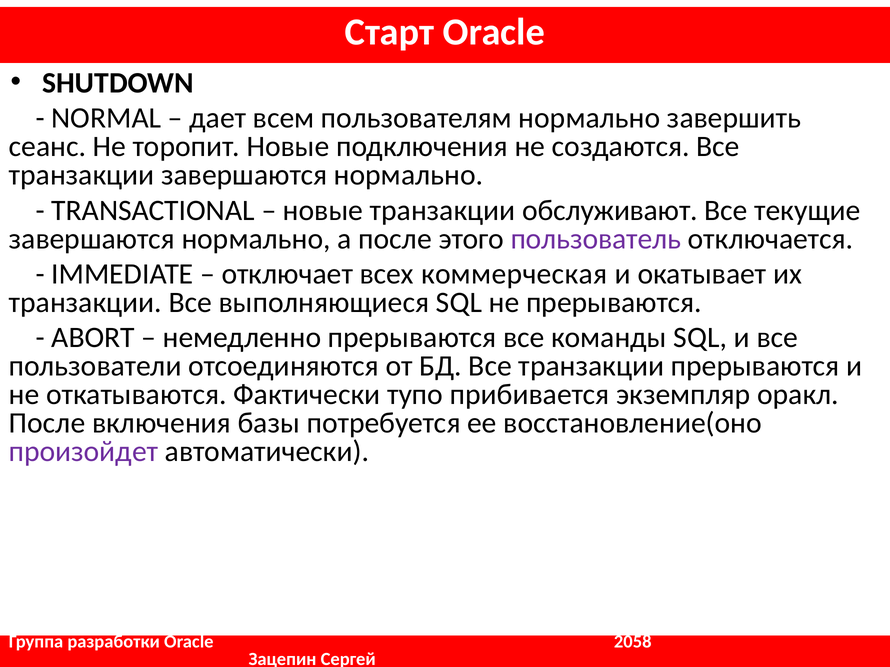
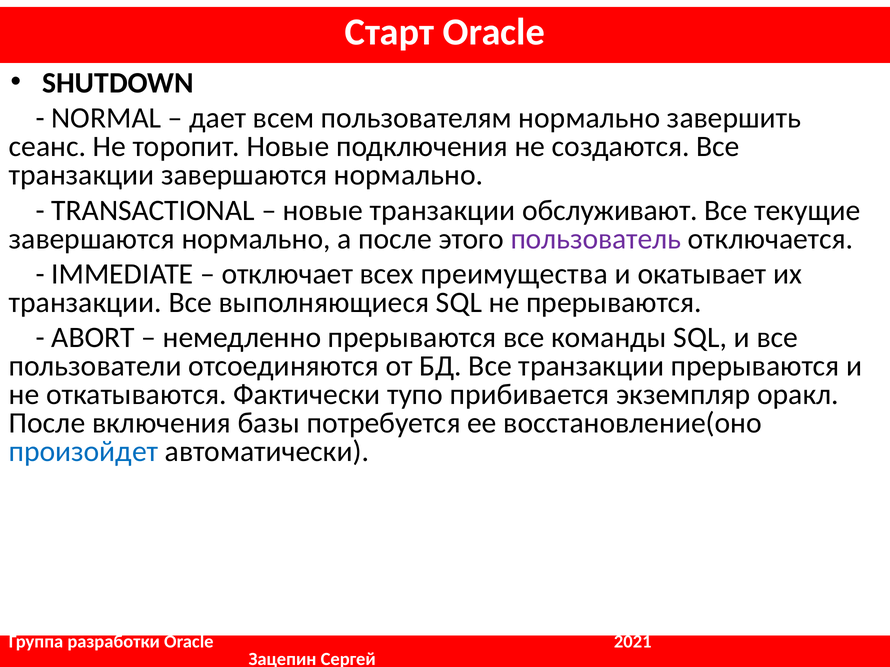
коммерческая: коммерческая -> преимущества (514, 274)
произойдет colour: purple -> blue (84, 452)
2058: 2058 -> 2021 (633, 642)
